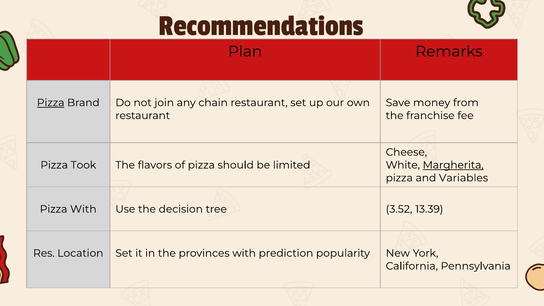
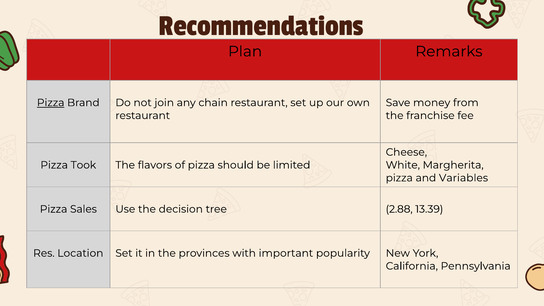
Margherita underline: present -> none (453, 165)
Pizza With: With -> Sales (83, 209)
3.52: 3.52 -> 2.88 (399, 209)
prediction: prediction -> important (286, 253)
